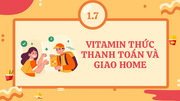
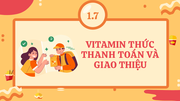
HOME: HOME -> THIỆU (133, 65)
